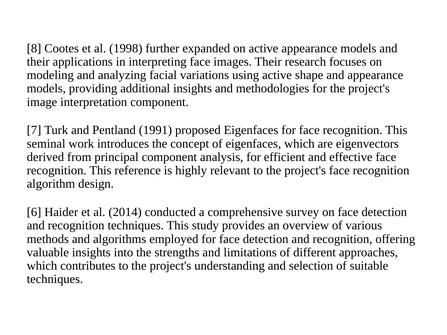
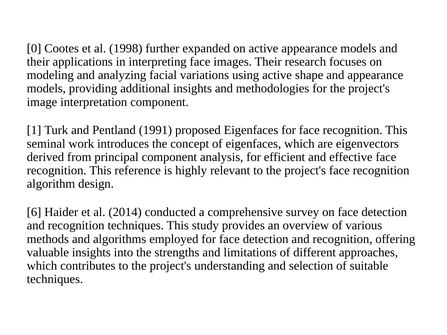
8: 8 -> 0 (34, 48)
7: 7 -> 1 (34, 130)
